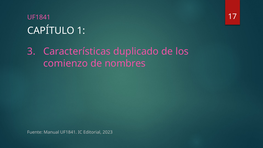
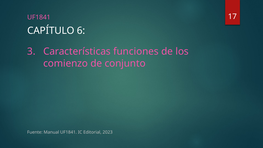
1: 1 -> 6 (81, 31)
duplicado: duplicado -> funciones (136, 52)
nombres: nombres -> conjunto (125, 63)
